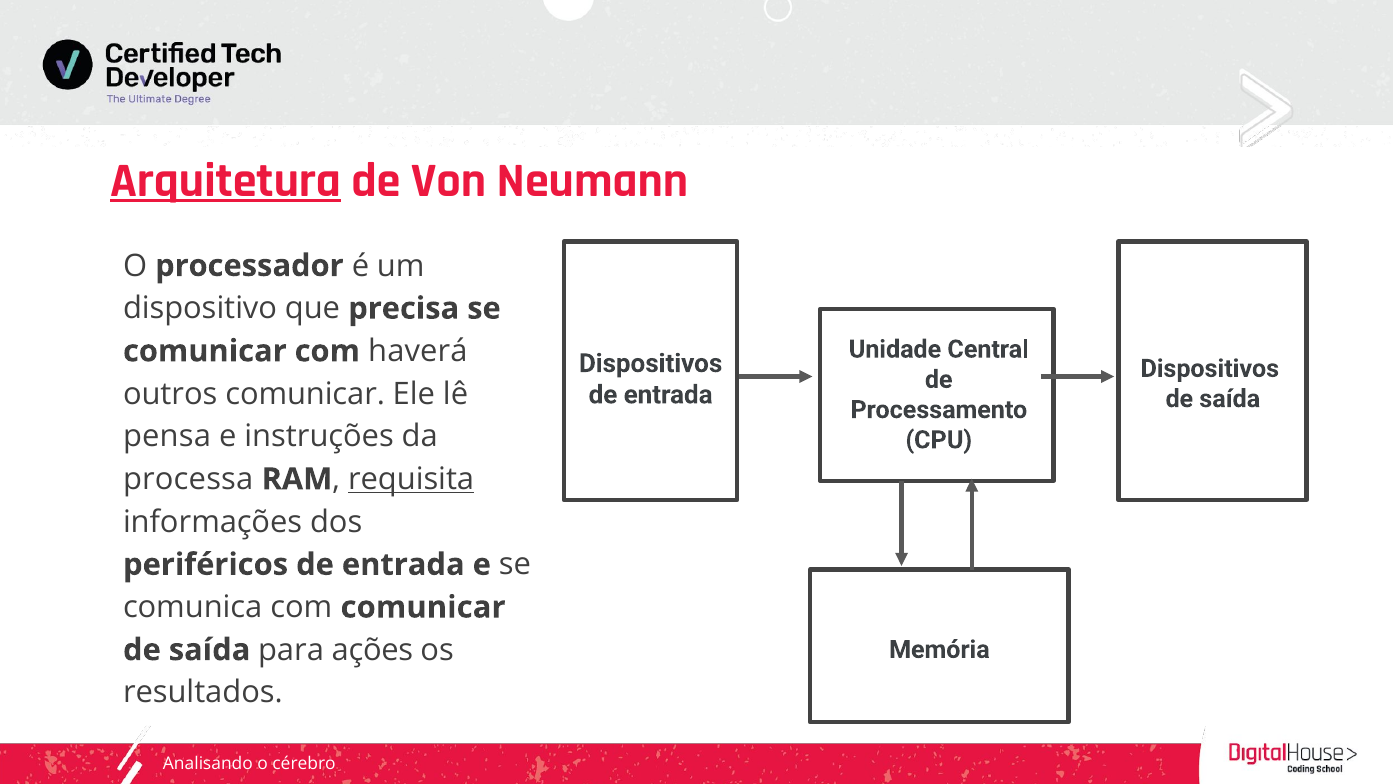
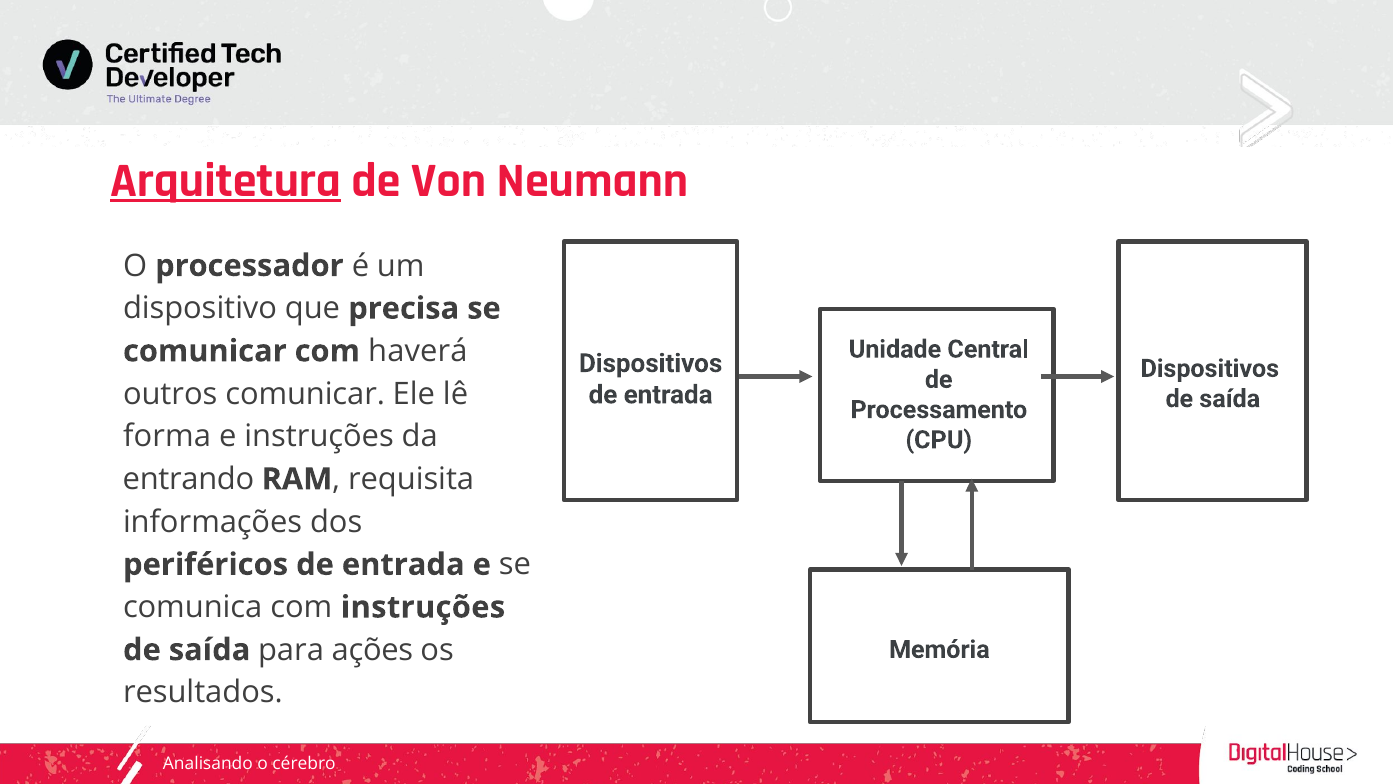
pensa: pensa -> forma (167, 436)
processa: processa -> entrando (188, 479)
requisita underline: present -> none (411, 479)
com comunicar: comunicar -> instruções (423, 607)
